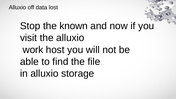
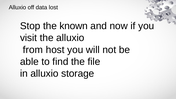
work: work -> from (33, 50)
